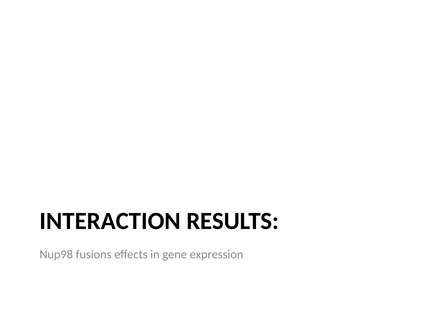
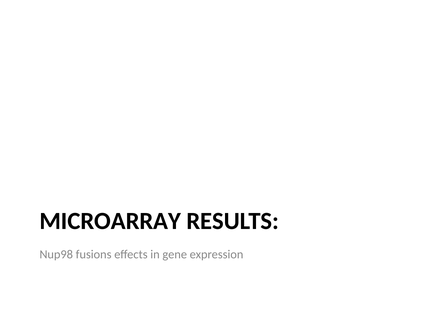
INTERACTION: INTERACTION -> MICROARRAY (110, 221)
